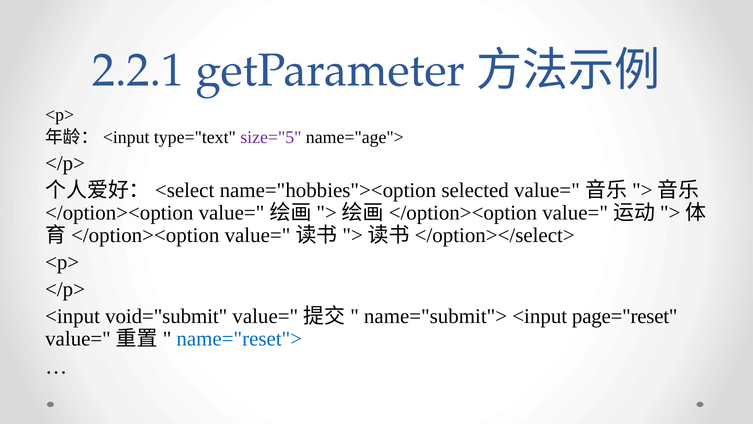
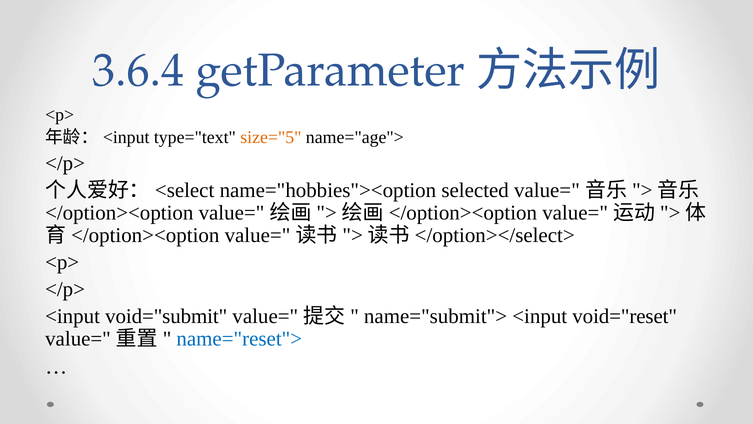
2.2.1: 2.2.1 -> 3.6.4 (138, 71)
size="5 colour: purple -> orange (271, 137)
page="reset: page="reset -> void="reset (625, 316)
